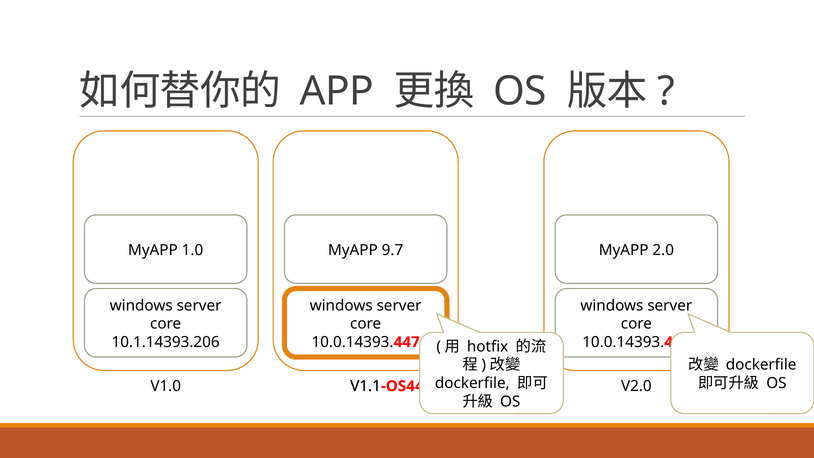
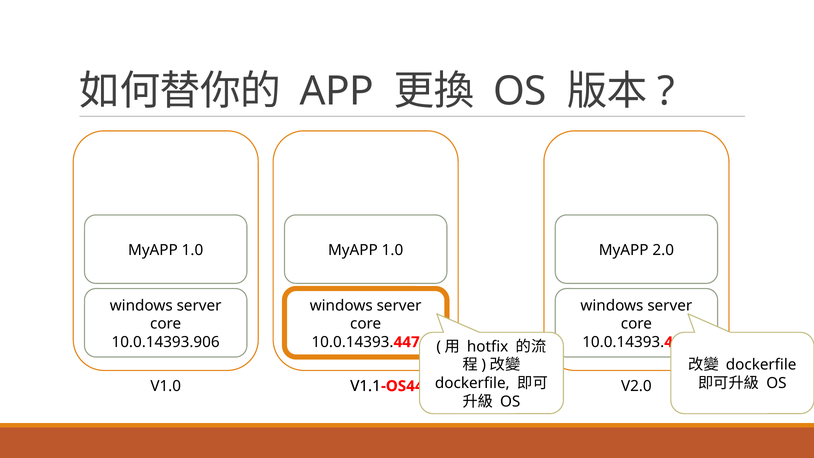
1.0 MyAPP 9.7: 9.7 -> 1.0 (393, 250)
10.1.14393.206: 10.1.14393.206 -> 10.0.14393.906 (166, 342)
